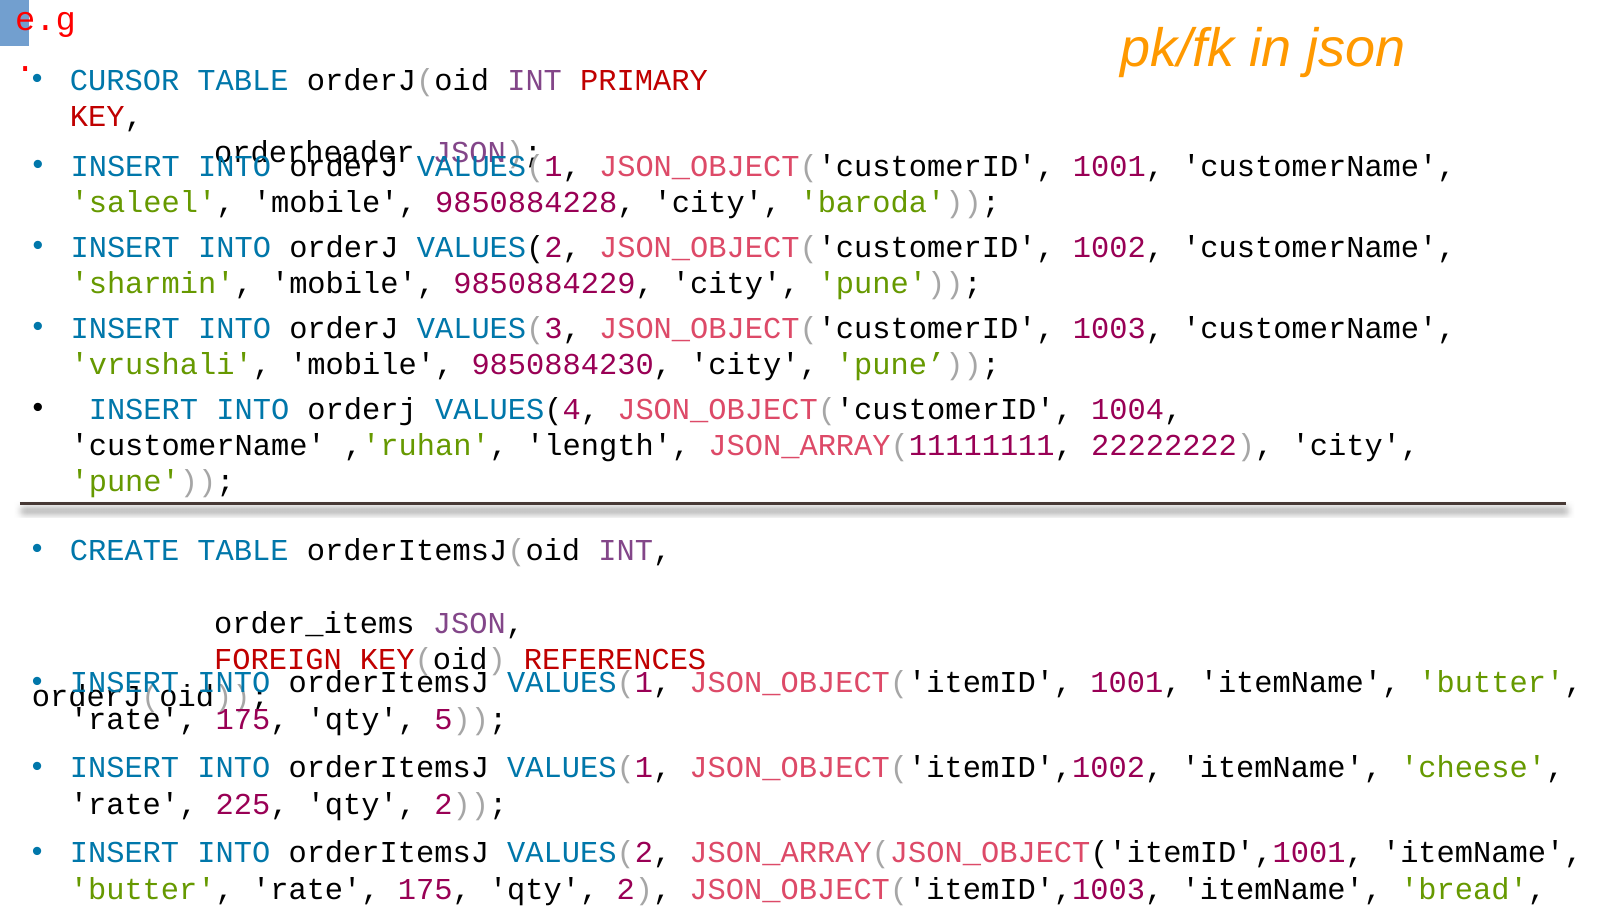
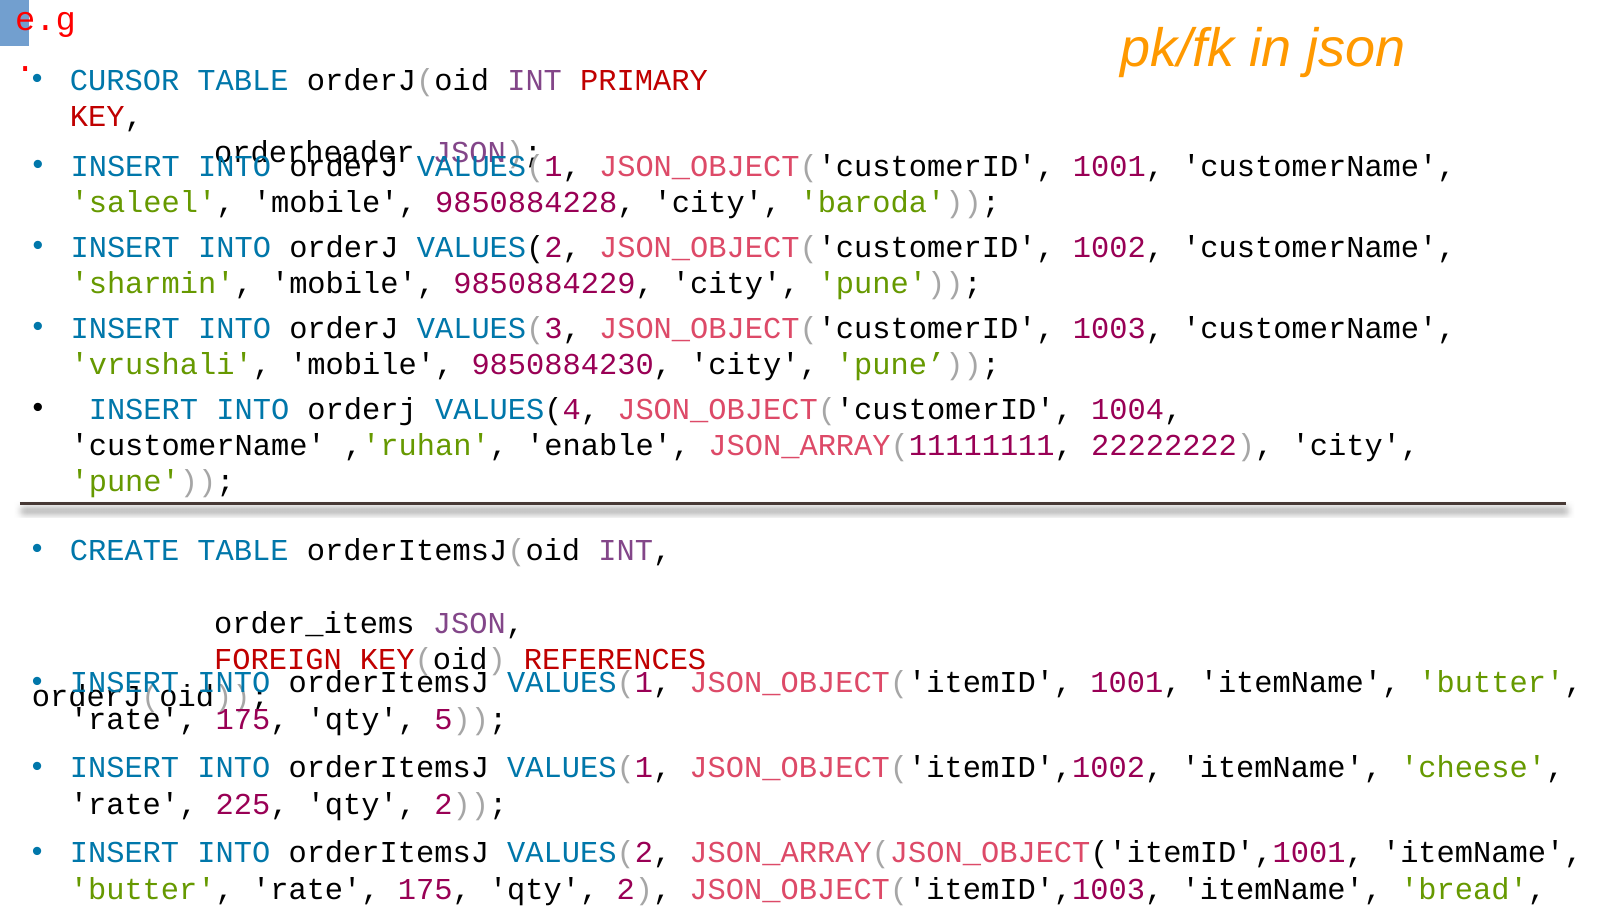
length: length -> enable (608, 446)
